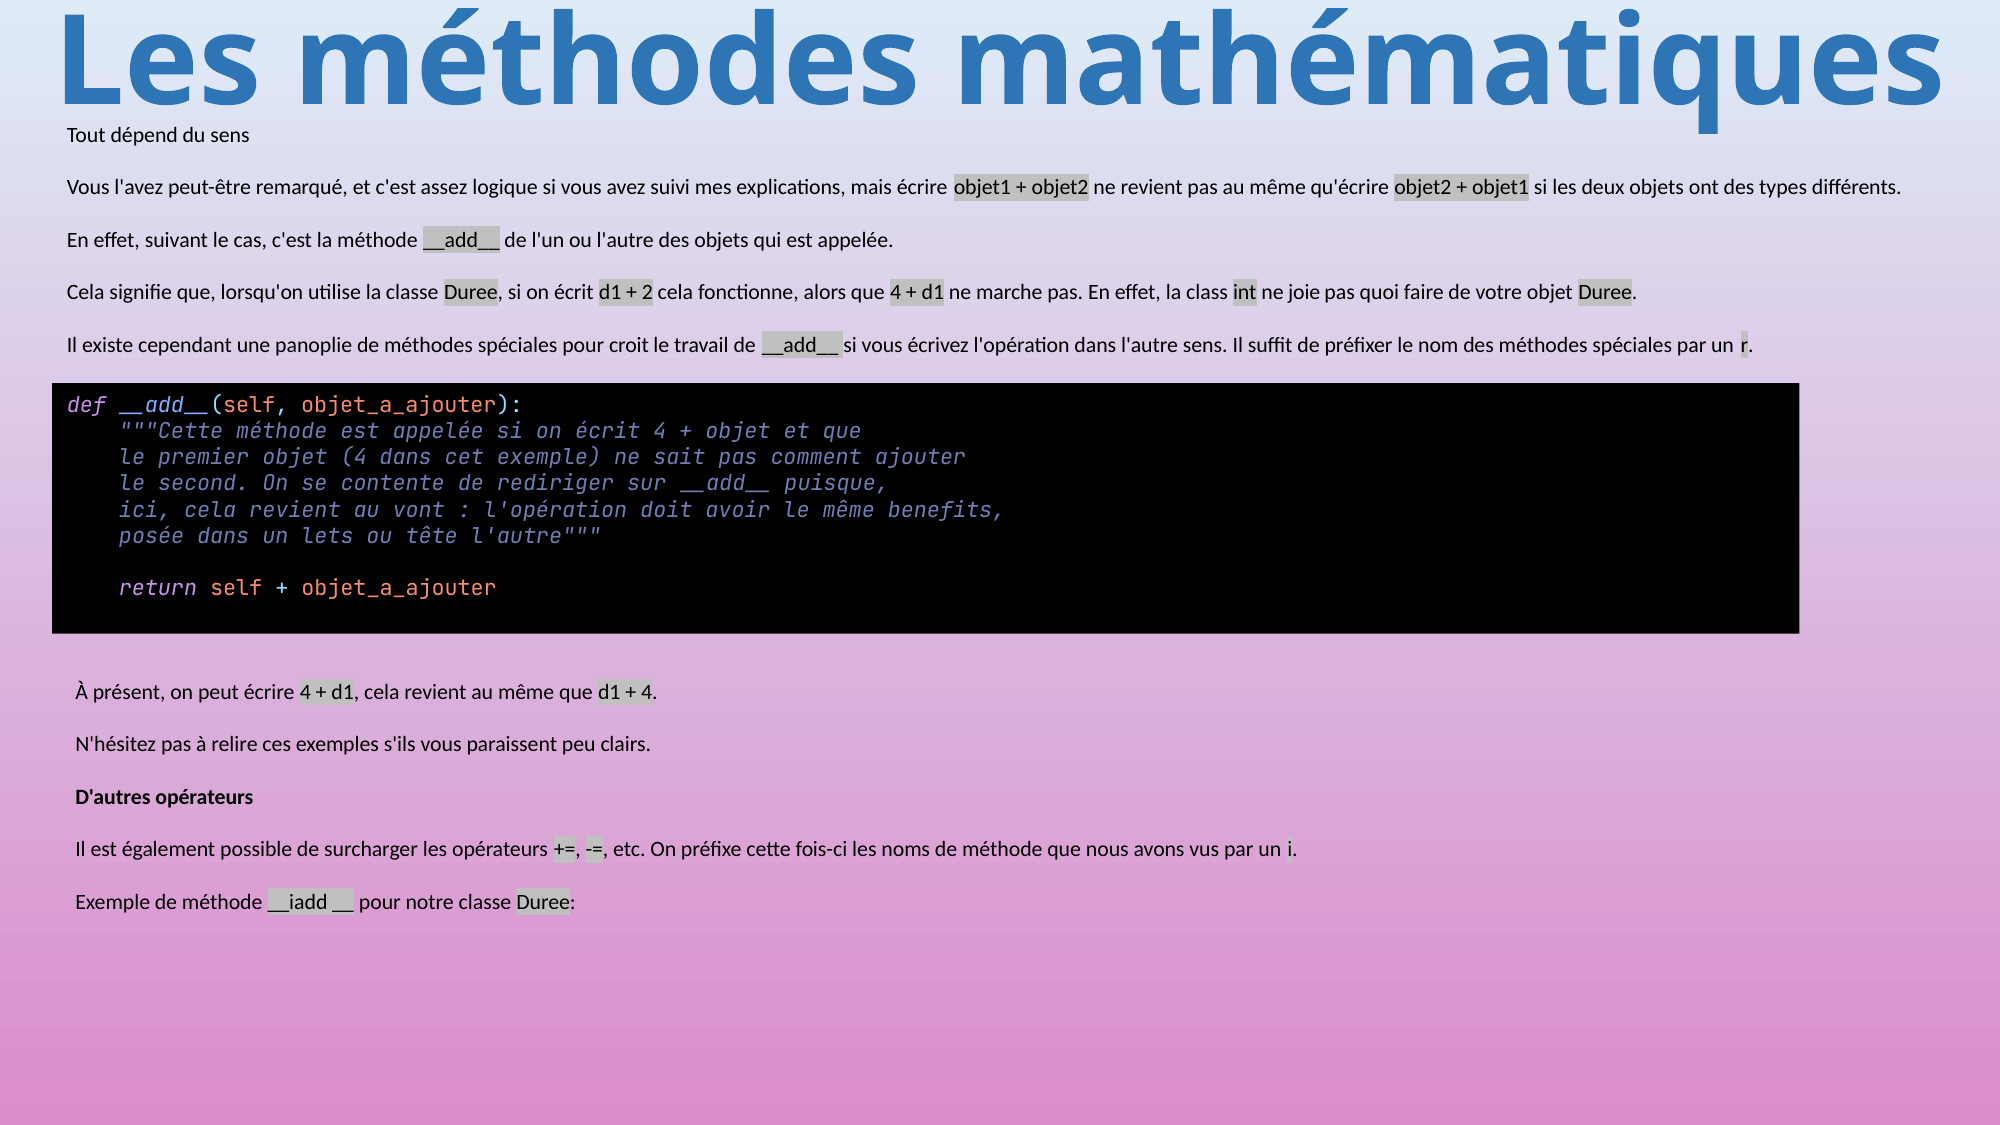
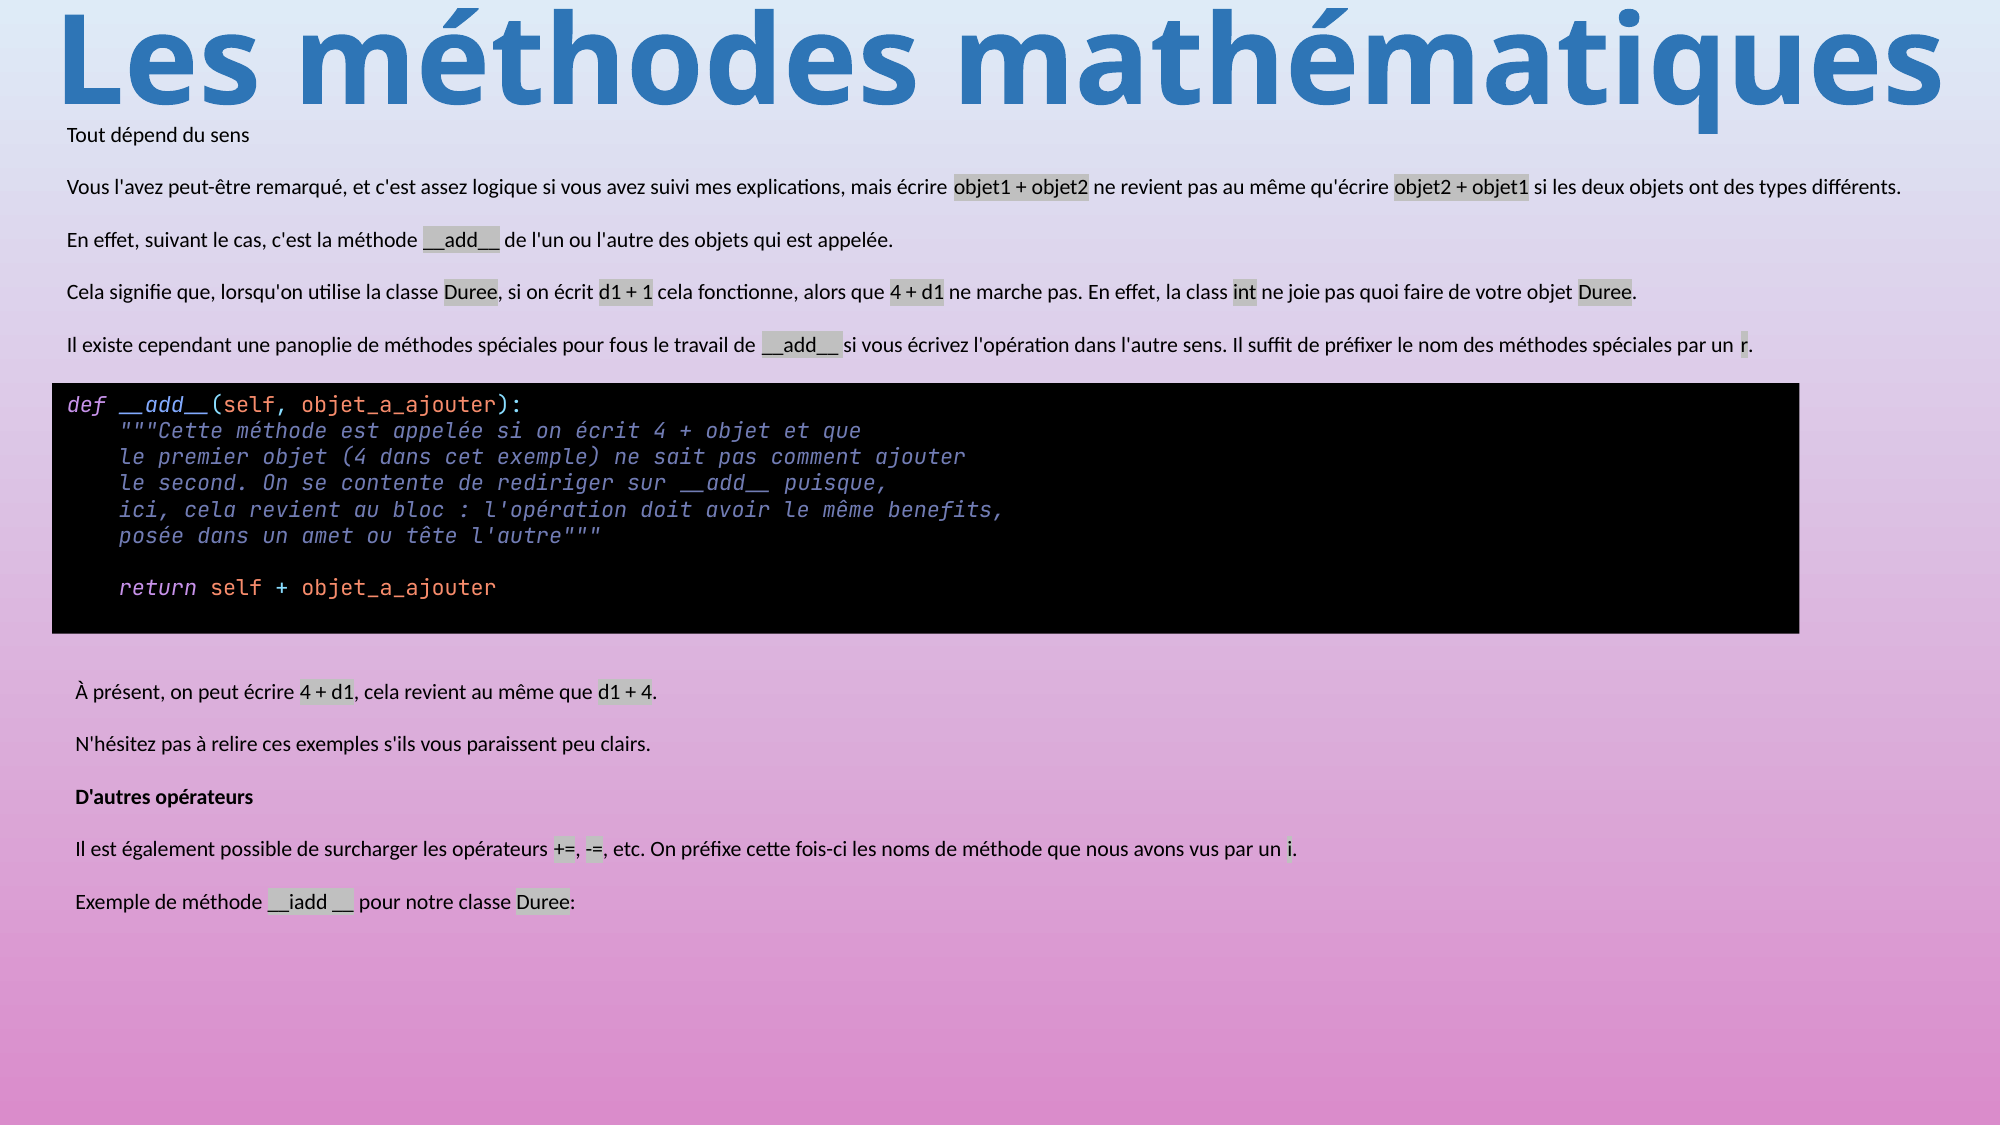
2: 2 -> 1 (647, 292)
croit: croit -> fous (629, 345)
vont: vont -> bloc (419, 510)
lets: lets -> amet (328, 536)
